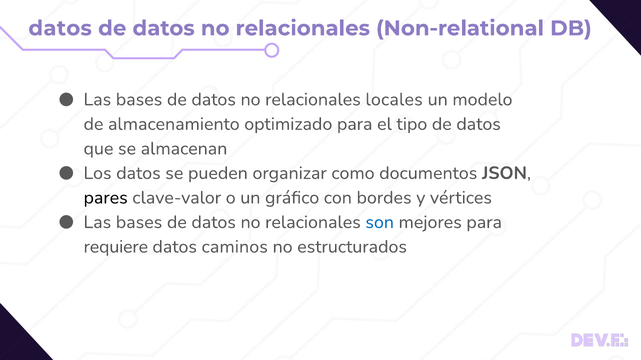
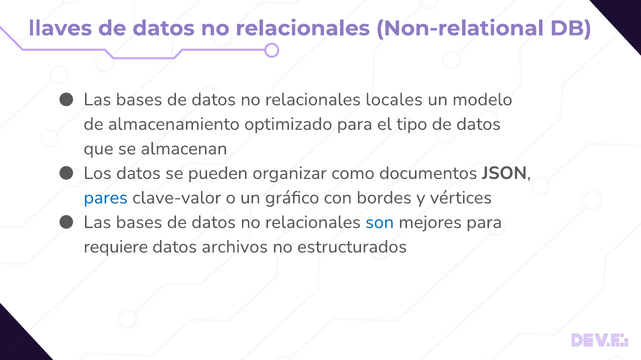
datos: datos -> llaves (60, 28)
pares colour: black -> blue (106, 198)
caminos: caminos -> archivos (235, 247)
